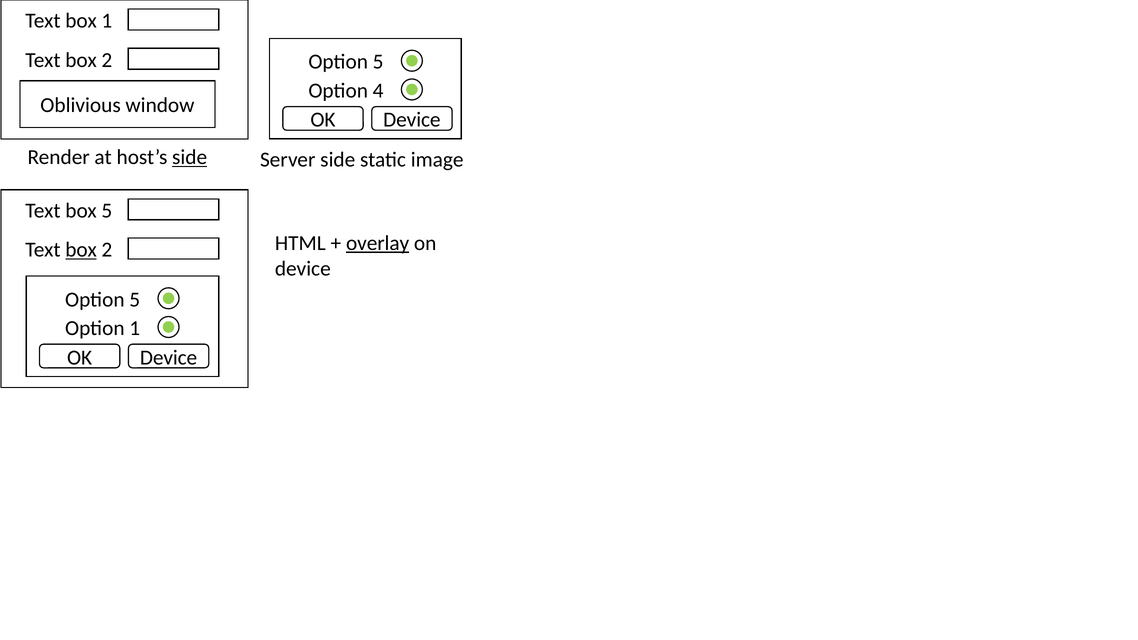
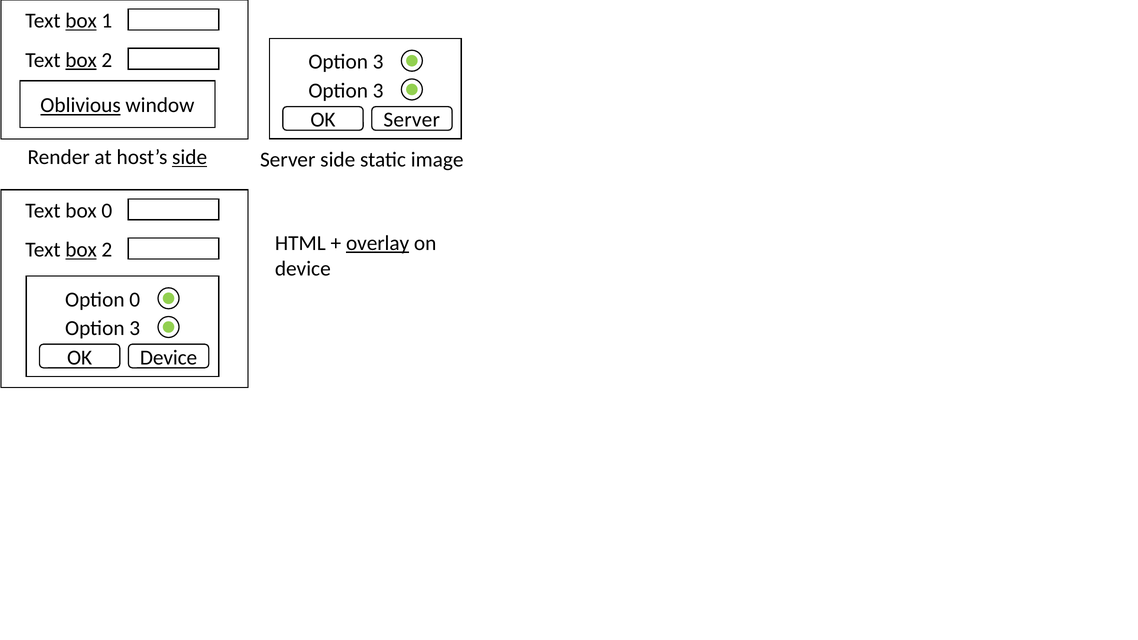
box underline: none -> present (81, 21)
box underline: none -> present (81, 60)
5: 5 -> 3 (378, 62)
4: 4 -> 3 (378, 91)
Oblivious underline: none -> present (81, 105)
Device: Device -> Server (412, 120)
box 5: 5 -> 0 (107, 211)
5: 5 -> 0 (135, 300)
1: 1 -> 3 (135, 328)
